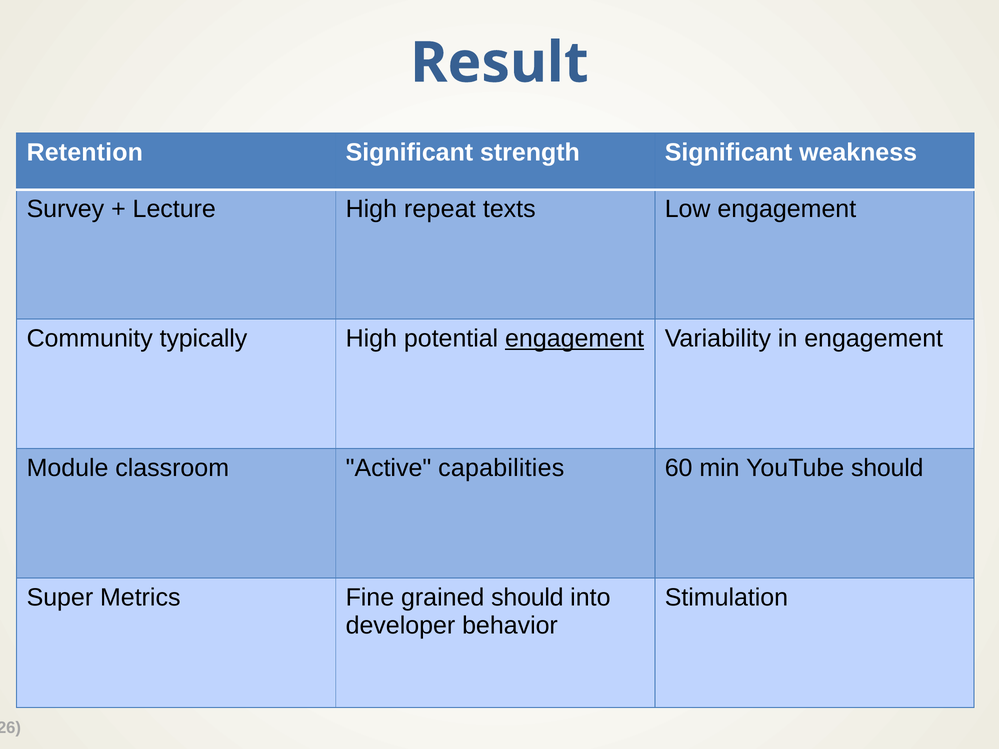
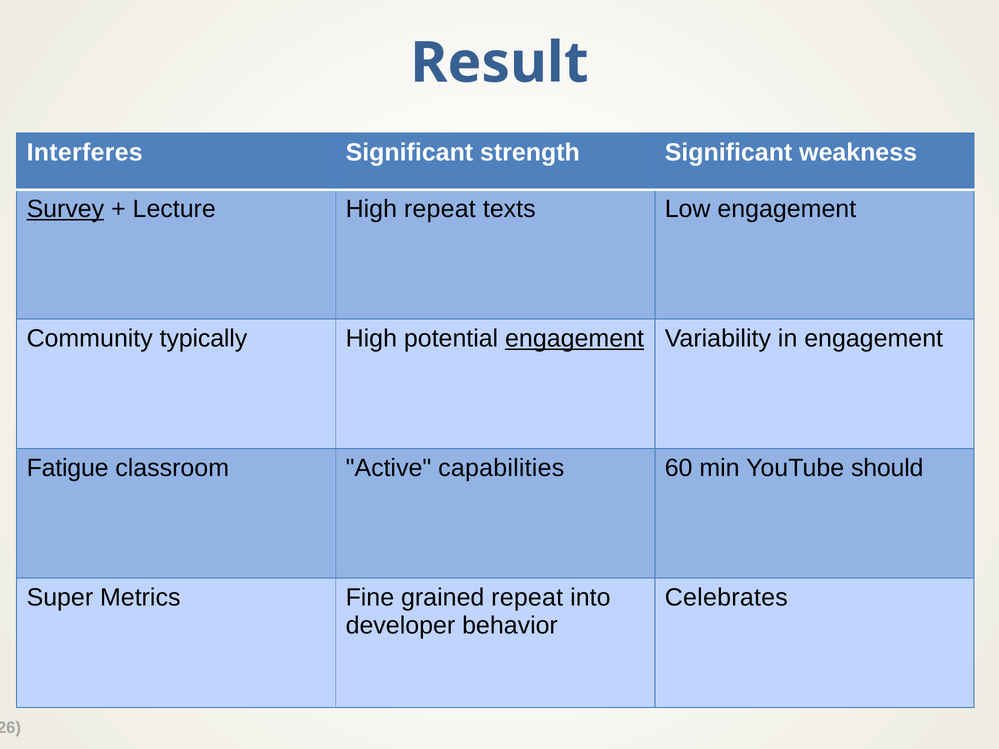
Retention: Retention -> Interferes (85, 153)
Survey underline: none -> present (65, 209)
Module: Module -> Fatigue (68, 468)
grained should: should -> repeat (527, 598)
Stimulation: Stimulation -> Celebrates (726, 598)
